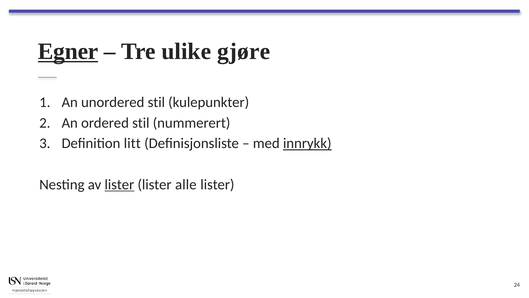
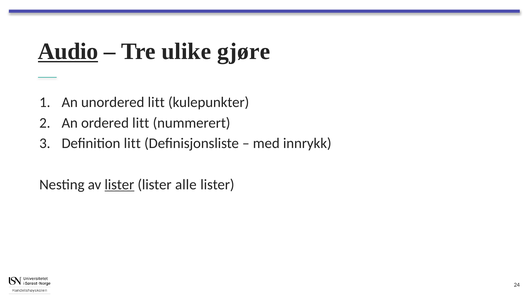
Egner: Egner -> Audio (68, 51)
unordered stil: stil -> litt (156, 102)
ordered stil: stil -> litt (141, 123)
innrykk underline: present -> none (307, 143)
